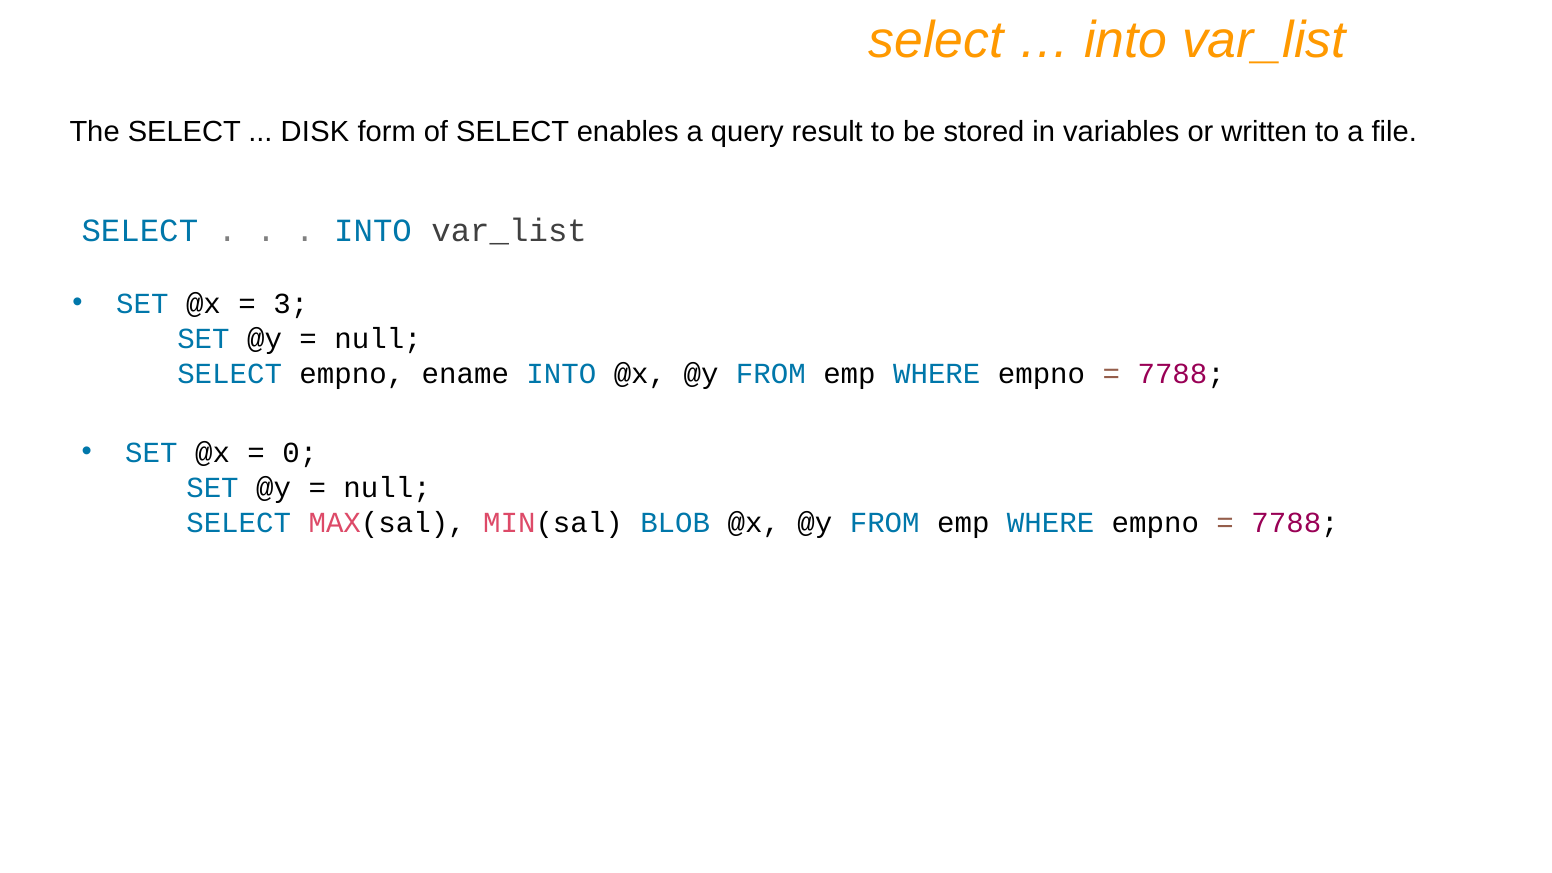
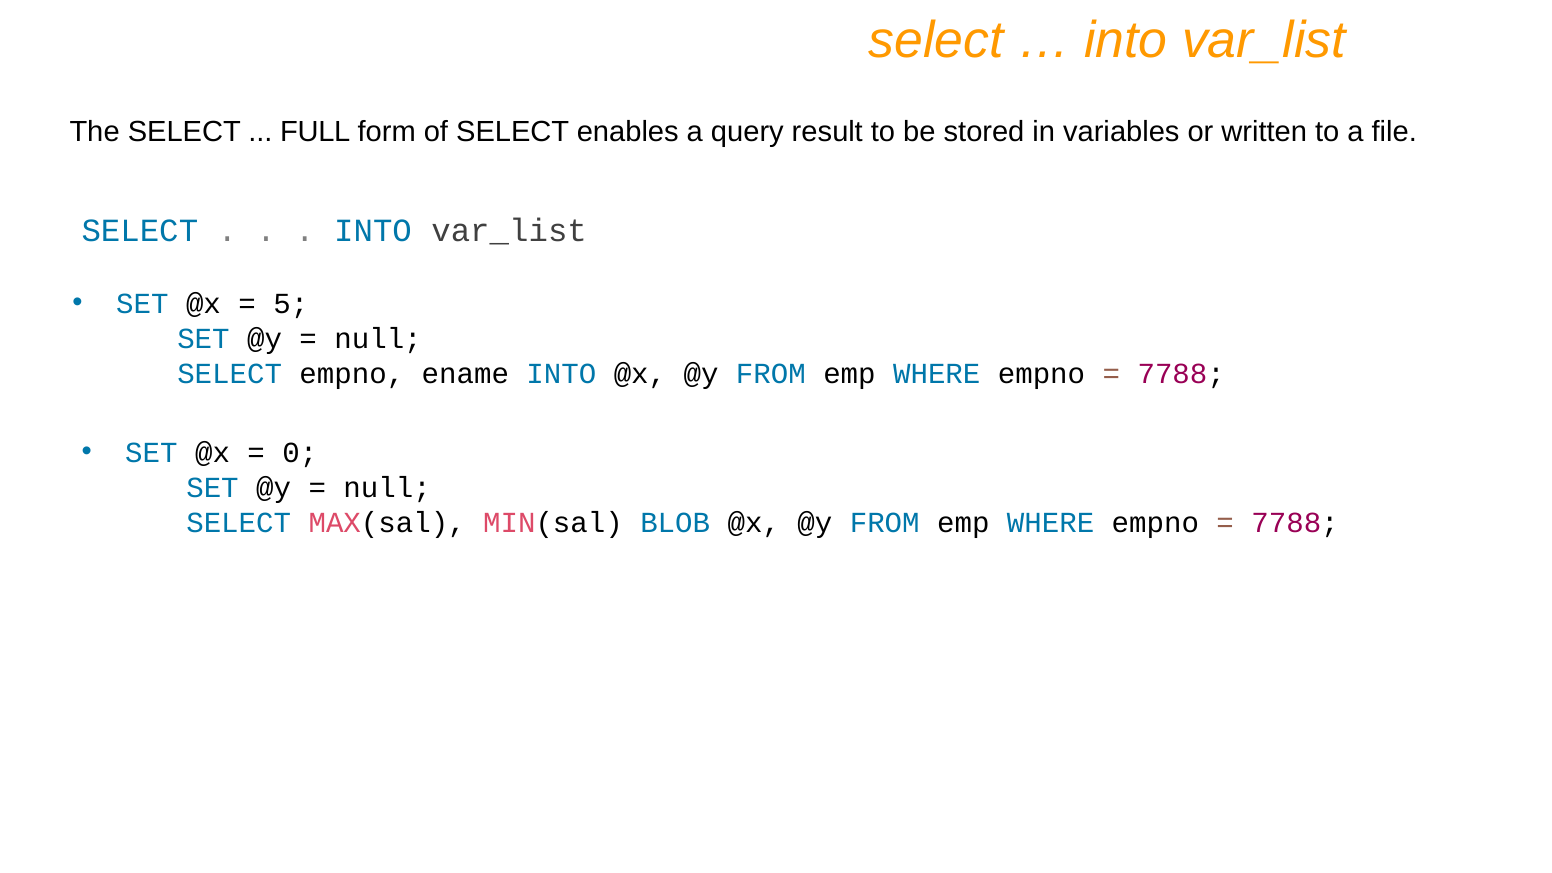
DISK: DISK -> FULL (315, 132)
3: 3 -> 5 (291, 304)
